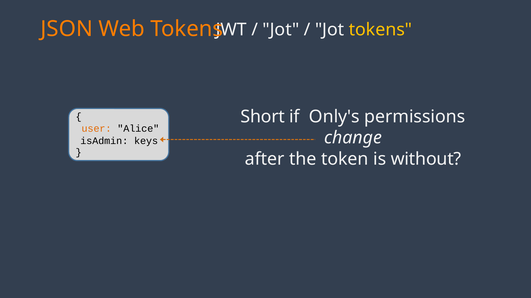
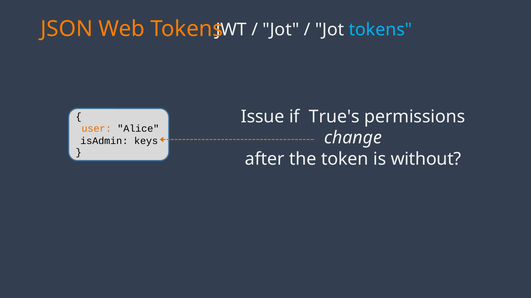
tokens colour: yellow -> light blue (380, 30)
Short: Short -> Issue (263, 117)
Only's: Only's -> True's (334, 117)
